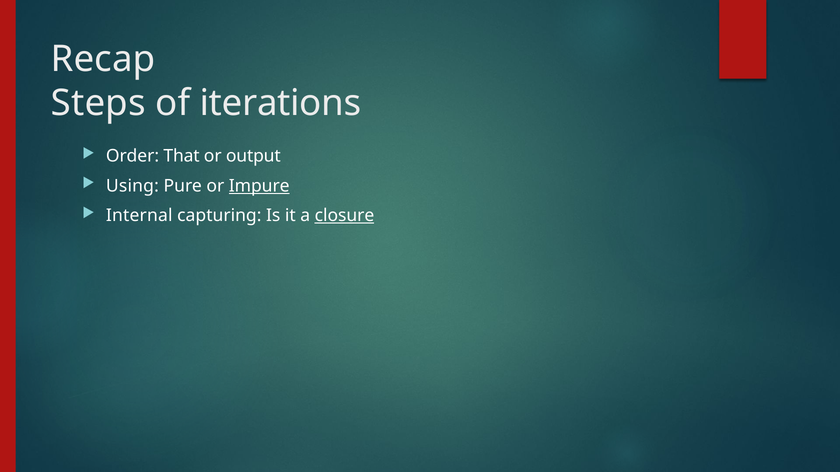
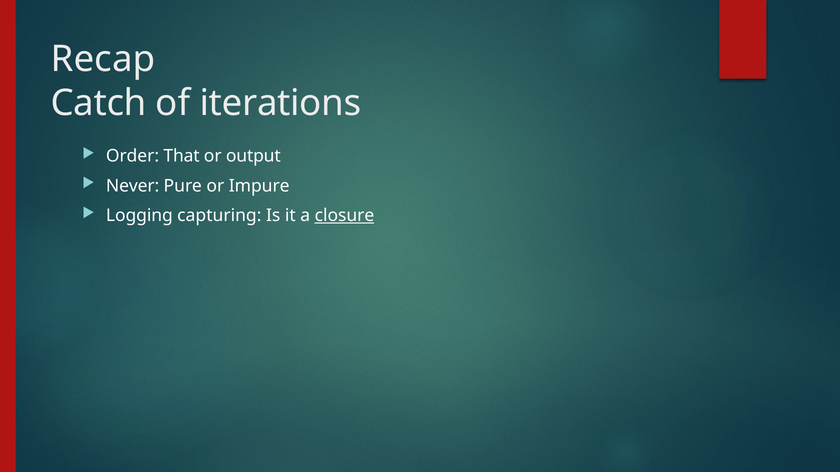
Steps: Steps -> Catch (99, 103)
Using: Using -> Never (133, 186)
Impure underline: present -> none (259, 186)
Internal: Internal -> Logging (139, 216)
